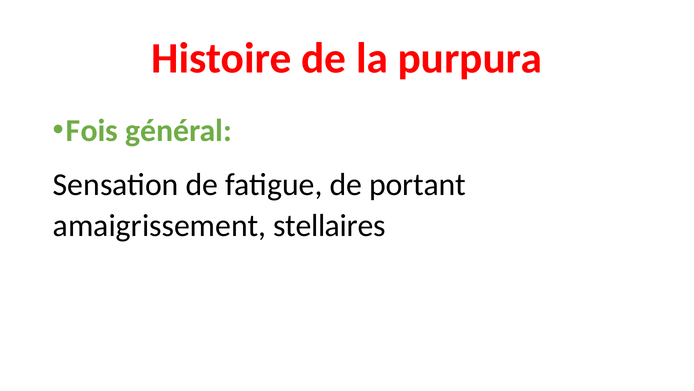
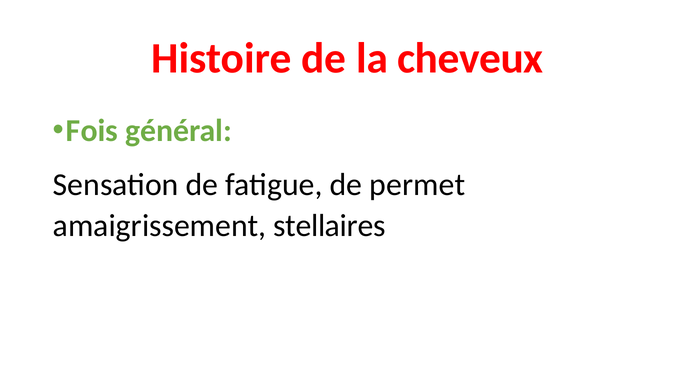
purpura: purpura -> cheveux (470, 58)
portant: portant -> permet (417, 184)
